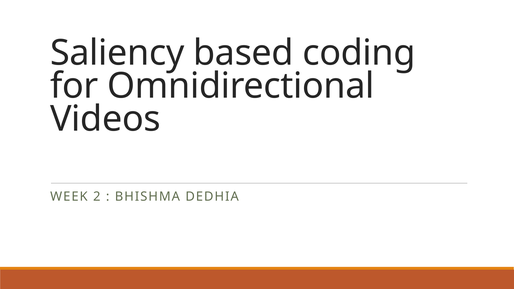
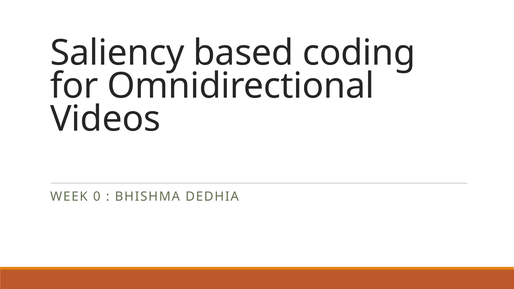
2: 2 -> 0 (97, 197)
